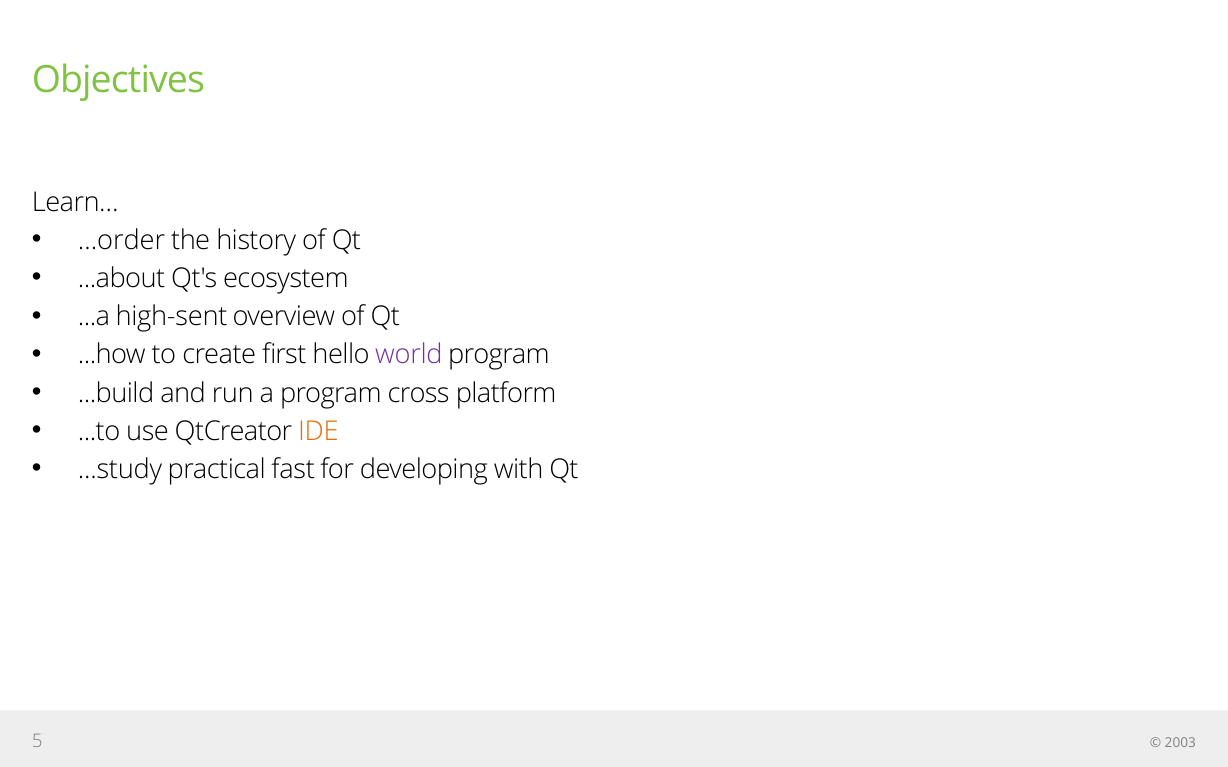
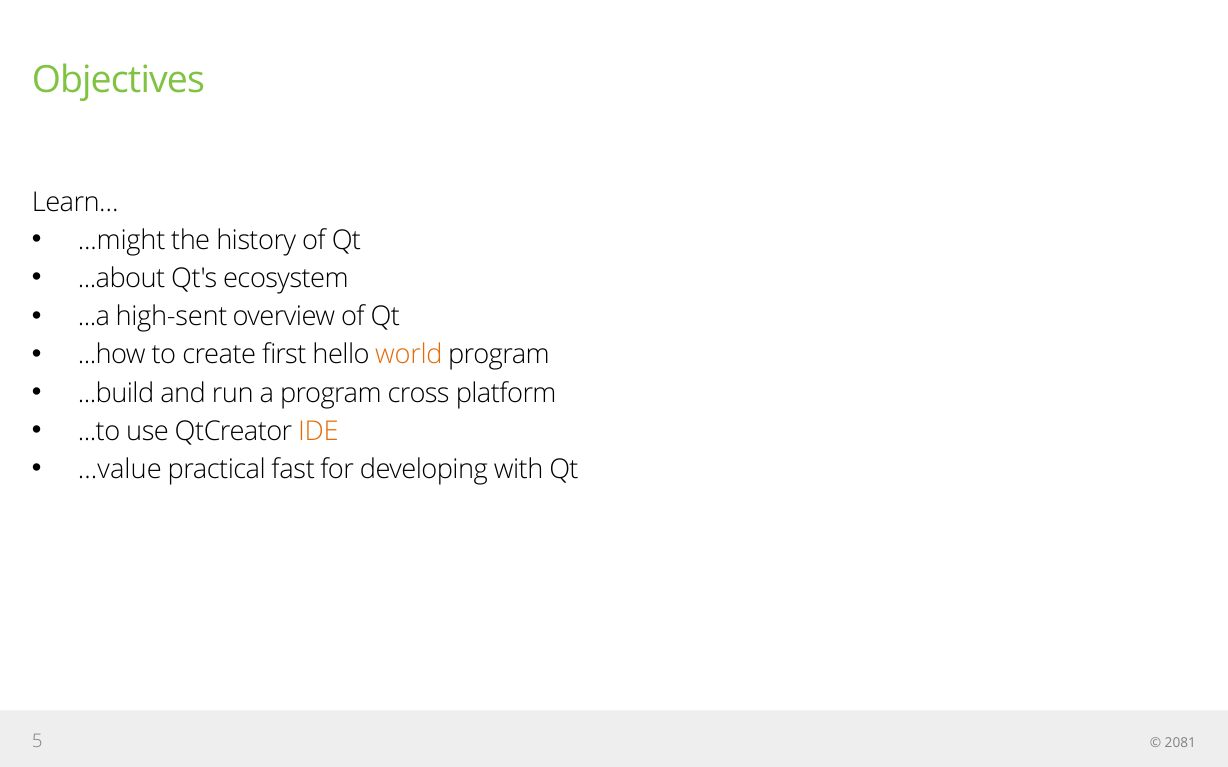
...order: ...order -> ...might (122, 241)
world colour: purple -> orange (409, 355)
...study: ...study -> ...value (120, 470)
2003: 2003 -> 2081 (1180, 743)
